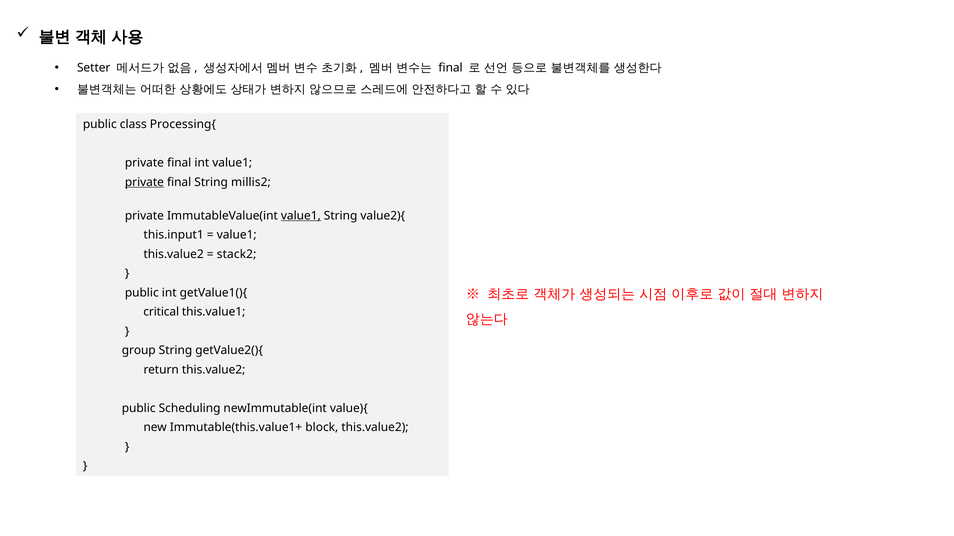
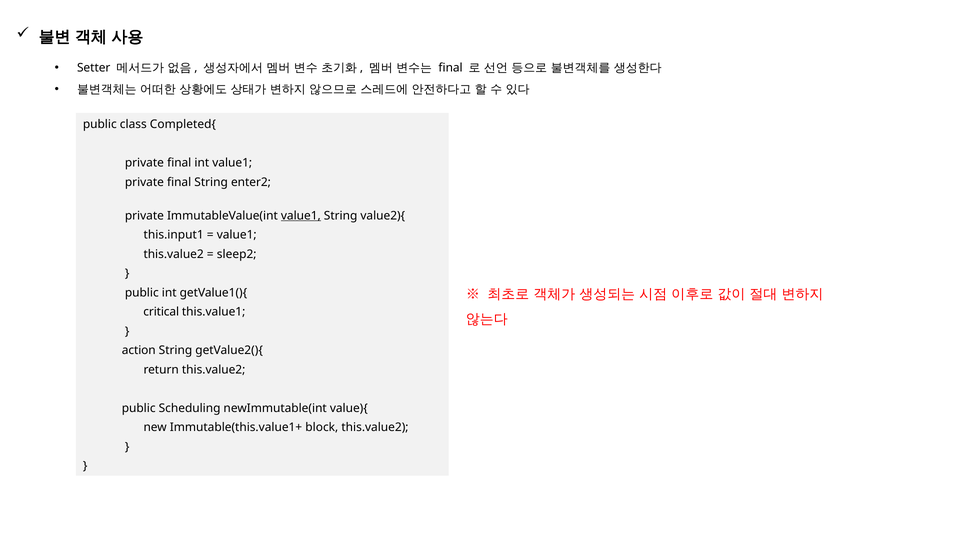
Processing{: Processing{ -> Completed{ (183, 125)
private underline: present -> none (144, 182)
millis2: millis2 -> enter2 (251, 182)
stack2: stack2 -> sleep2 (237, 254)
group: group -> action (139, 351)
